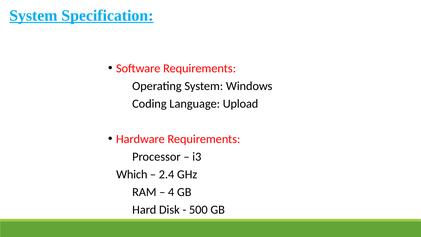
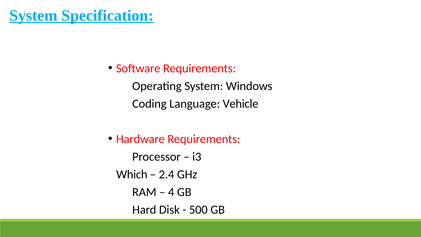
Upload: Upload -> Vehicle (241, 104)
